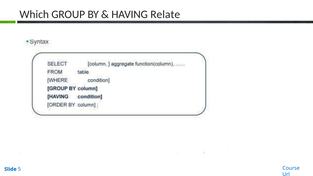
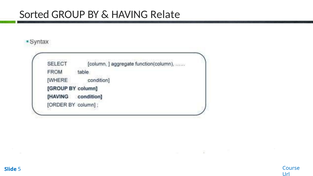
Which: Which -> Sorted (34, 14)
